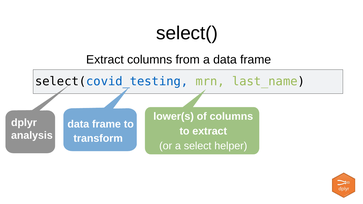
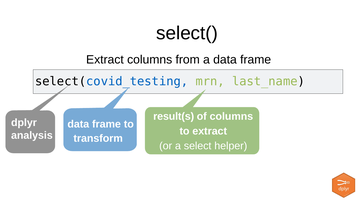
lower(s: lower(s -> result(s (174, 116)
